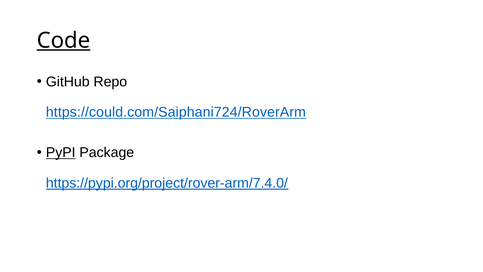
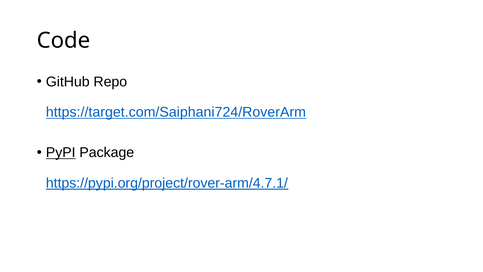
Code underline: present -> none (64, 41)
https://could.com/Saiphani724/RoverArm: https://could.com/Saiphani724/RoverArm -> https://target.com/Saiphani724/RoverArm (176, 112)
https://pypi.org/project/rover-arm/7.4.0/: https://pypi.org/project/rover-arm/7.4.0/ -> https://pypi.org/project/rover-arm/4.7.1/ (167, 183)
